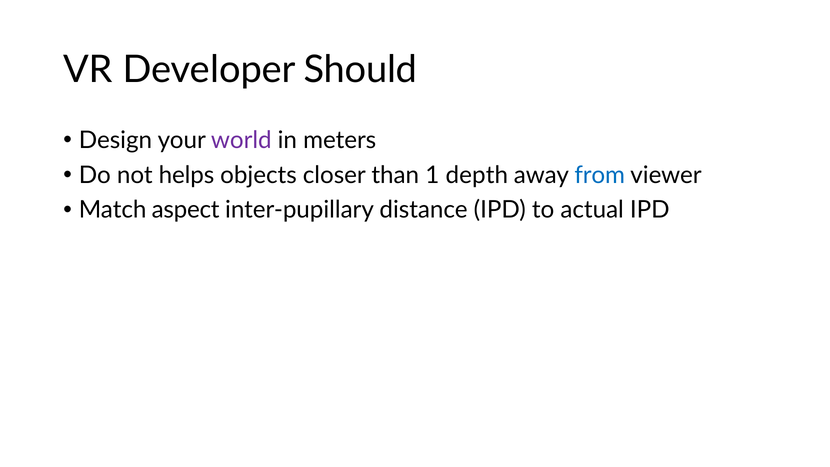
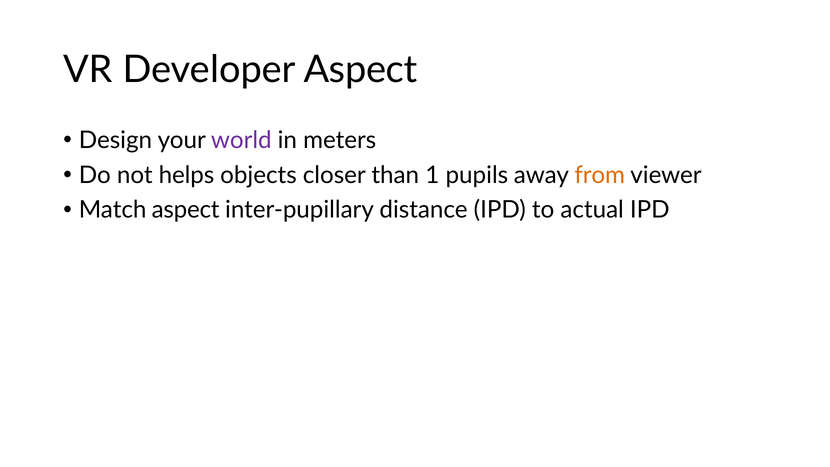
Developer Should: Should -> Aspect (360, 70)
depth: depth -> pupils (477, 175)
from colour: blue -> orange (600, 175)
